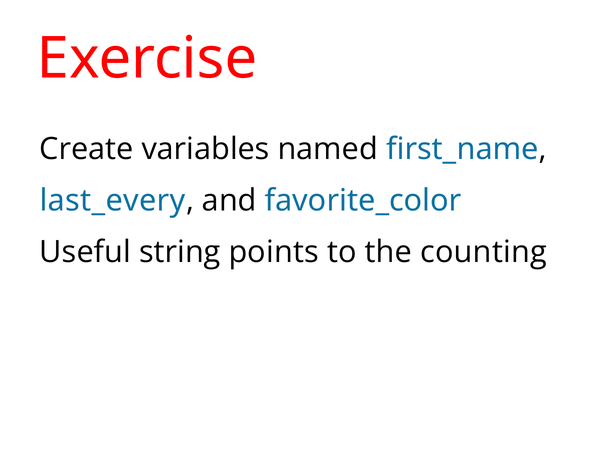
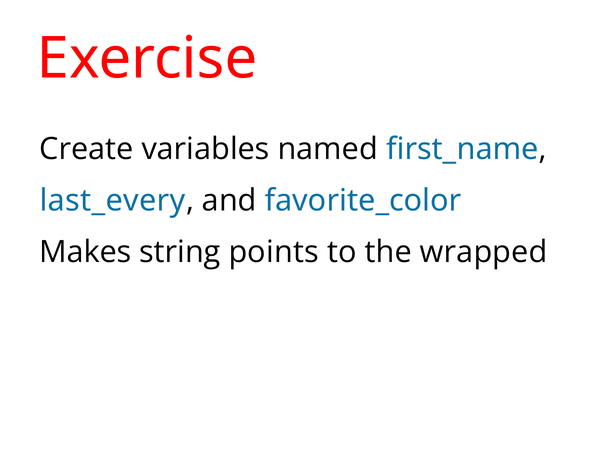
Useful: Useful -> Makes (85, 252)
counting: counting -> wrapped (484, 252)
